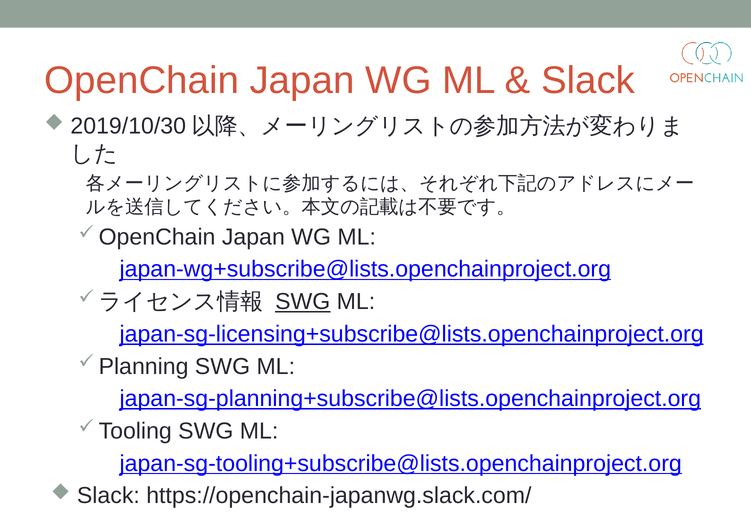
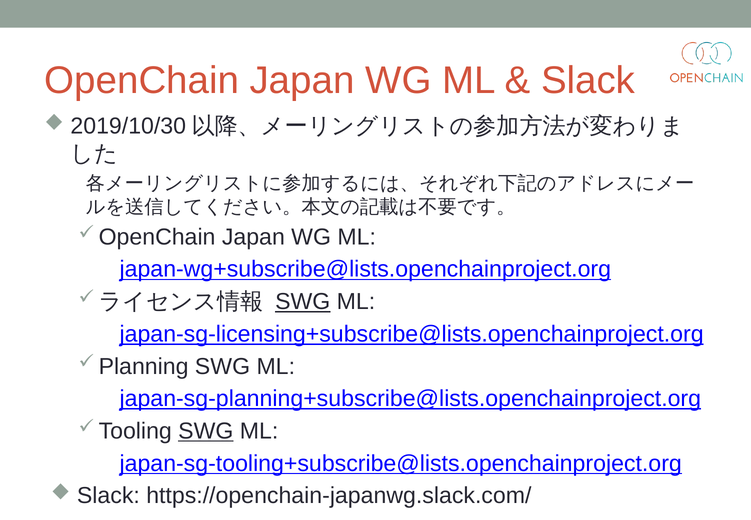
SWG underline: none -> present (206, 431)
